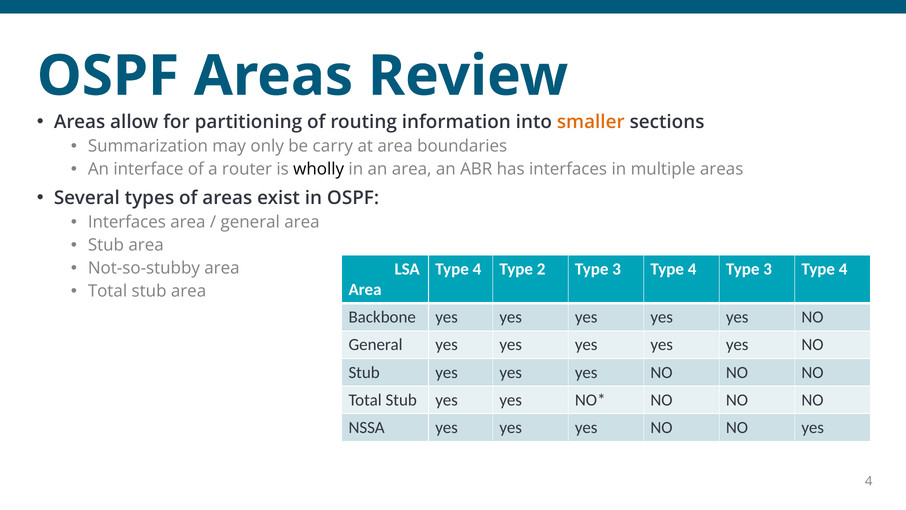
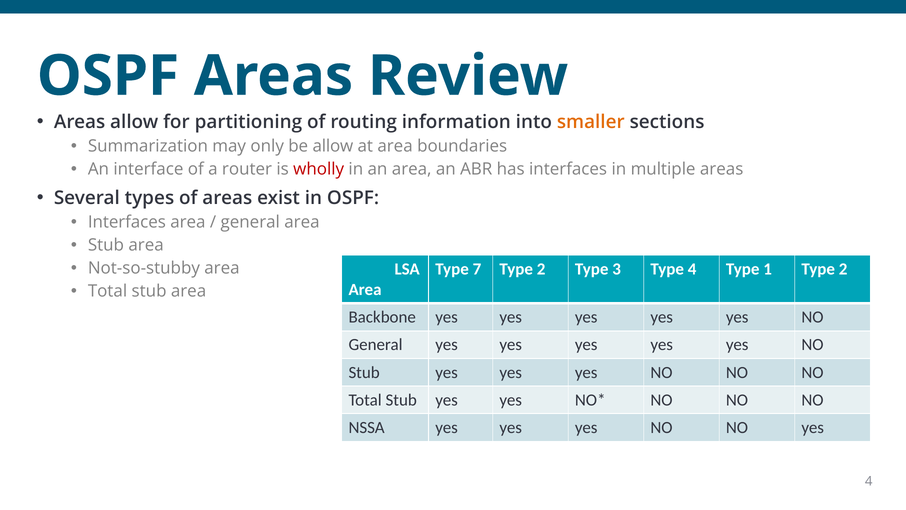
be carry: carry -> allow (333, 146)
wholly colour: black -> red (319, 169)
4: 4 -> 7 (477, 269)
4 Type 3: 3 -> 1 (768, 269)
4: 4 -> 2 (843, 269)
